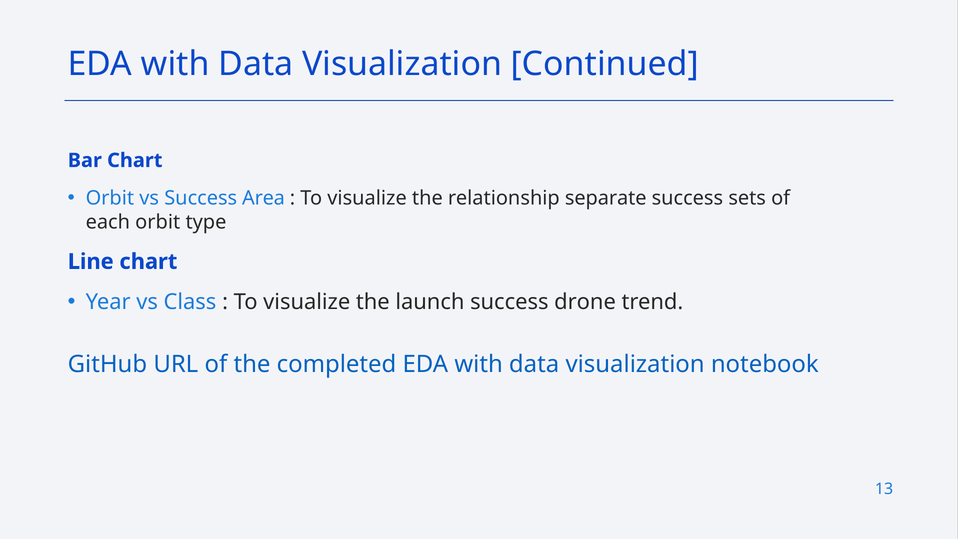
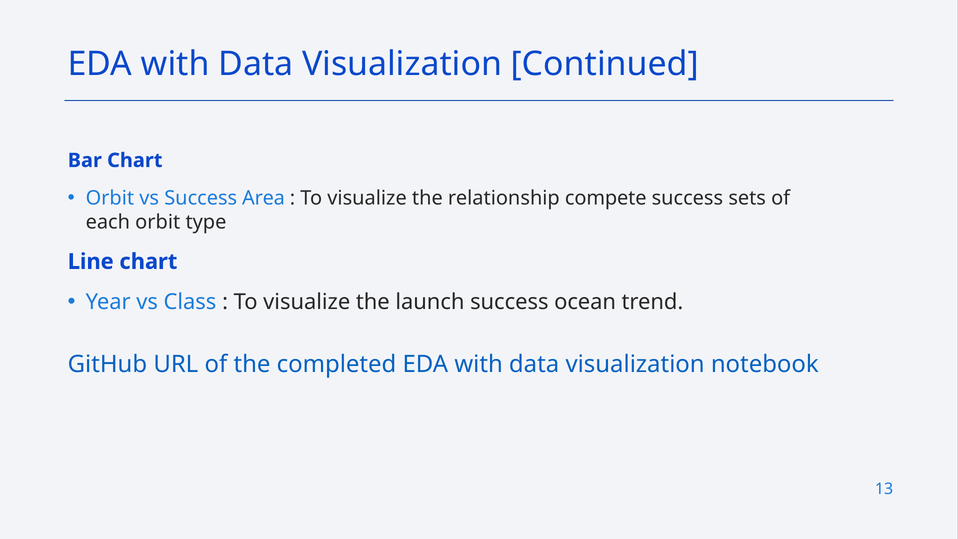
separate: separate -> compete (606, 198)
drone: drone -> ocean (585, 302)
